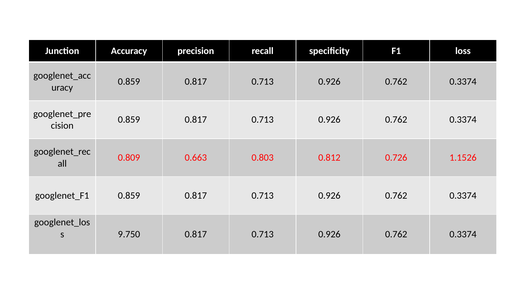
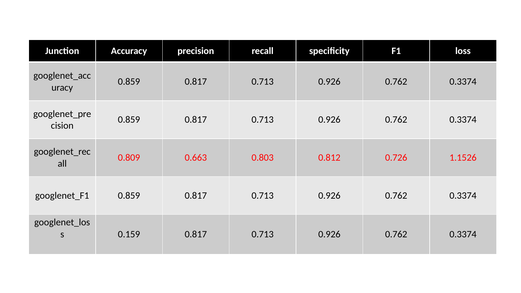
9.750: 9.750 -> 0.159 (129, 234)
